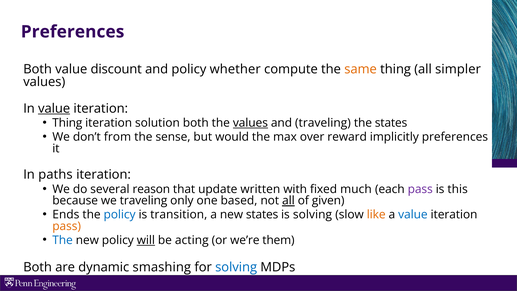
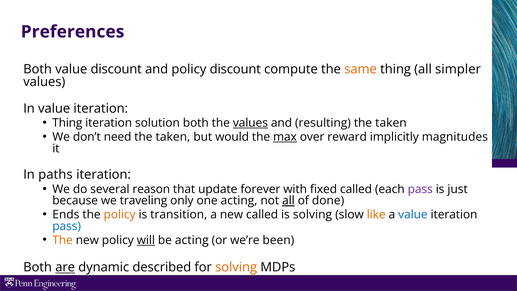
policy whether: whether -> discount (235, 69)
value underline: present -> none (54, 108)
and traveling: traveling -> resulting (323, 123)
states: states -> taken (391, 123)
from: from -> need (118, 137)
sense: sense -> taken (173, 137)
max underline: none -> present (285, 137)
implicitly preferences: preferences -> magnitudes (455, 137)
written: written -> forever (260, 189)
fixed much: much -> called (356, 189)
this: this -> just (458, 189)
one based: based -> acting (239, 201)
given: given -> done (328, 201)
policy colour: blue -> orange (120, 215)
new states: states -> called (262, 215)
pass colour: orange -> blue (67, 226)
The colour: blue -> orange (63, 240)
them: them -> been (278, 240)
are underline: none -> present (65, 267)
smashing: smashing -> described (162, 267)
solving colour: blue -> orange (236, 267)
